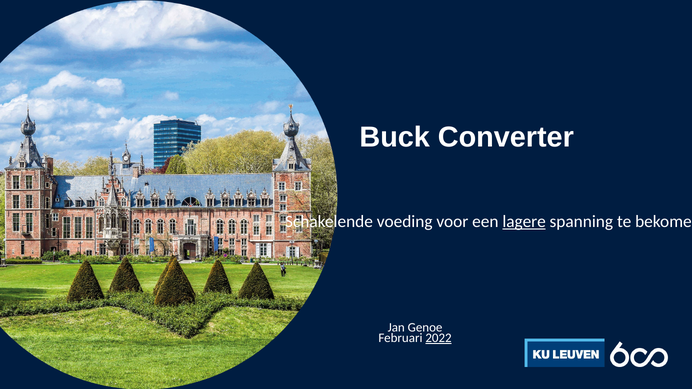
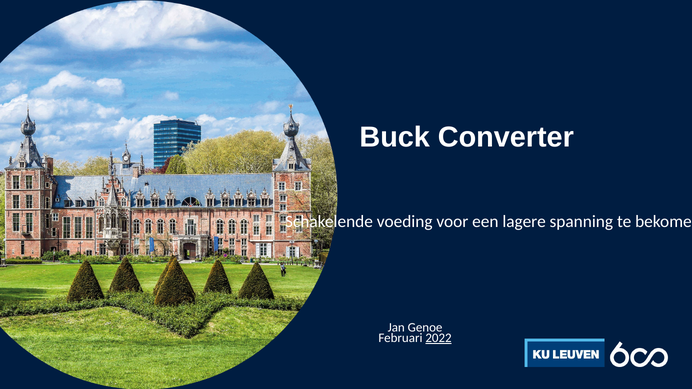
lagere underline: present -> none (524, 222)
